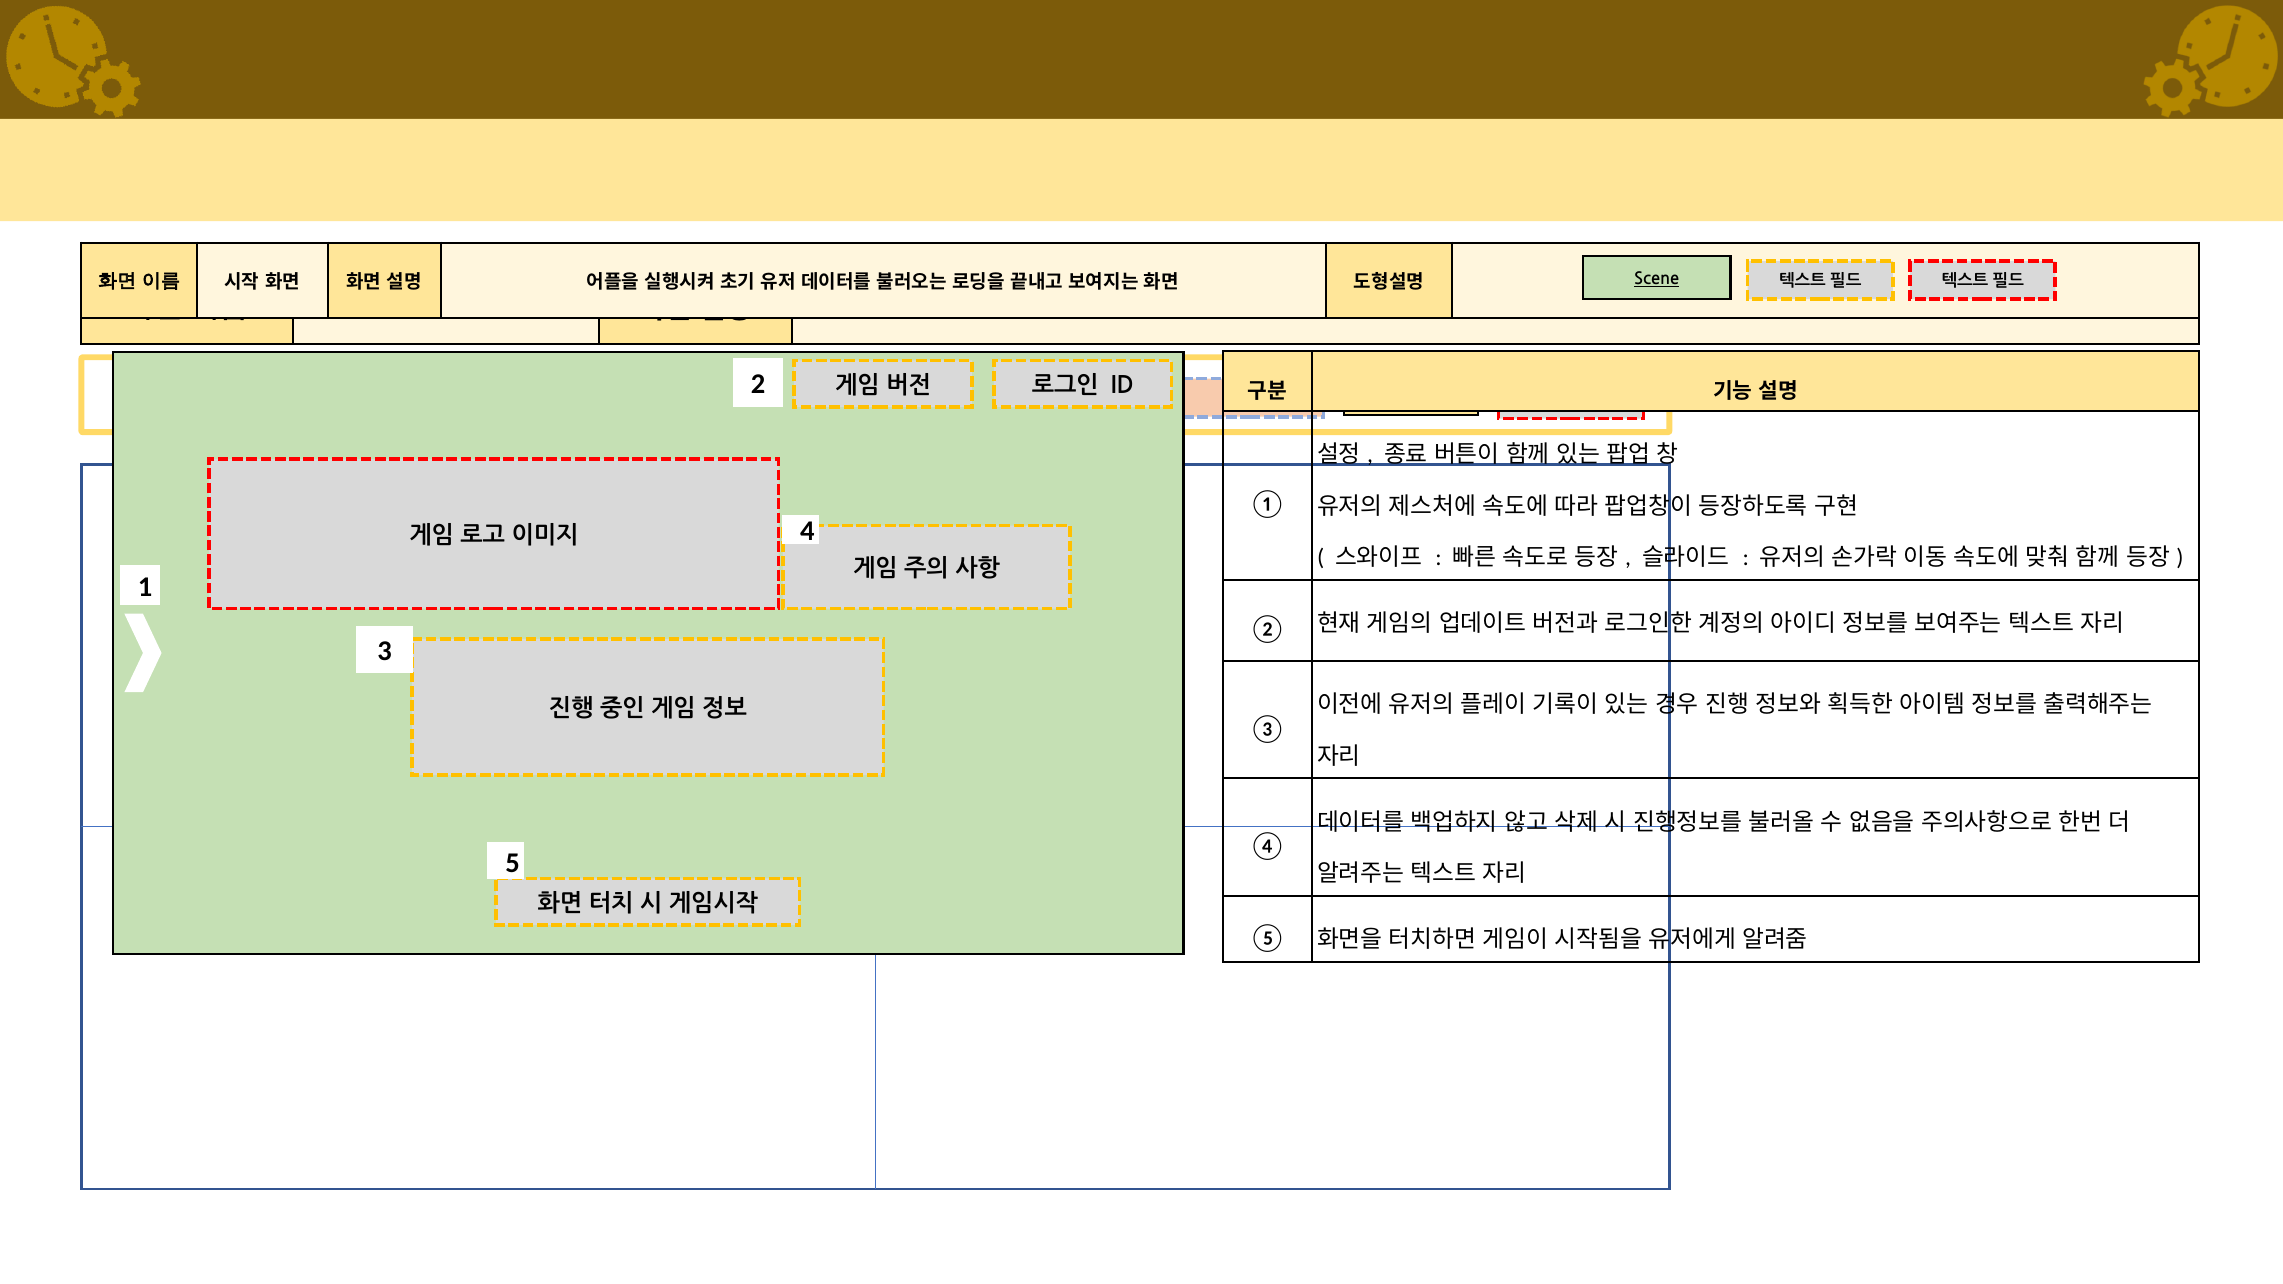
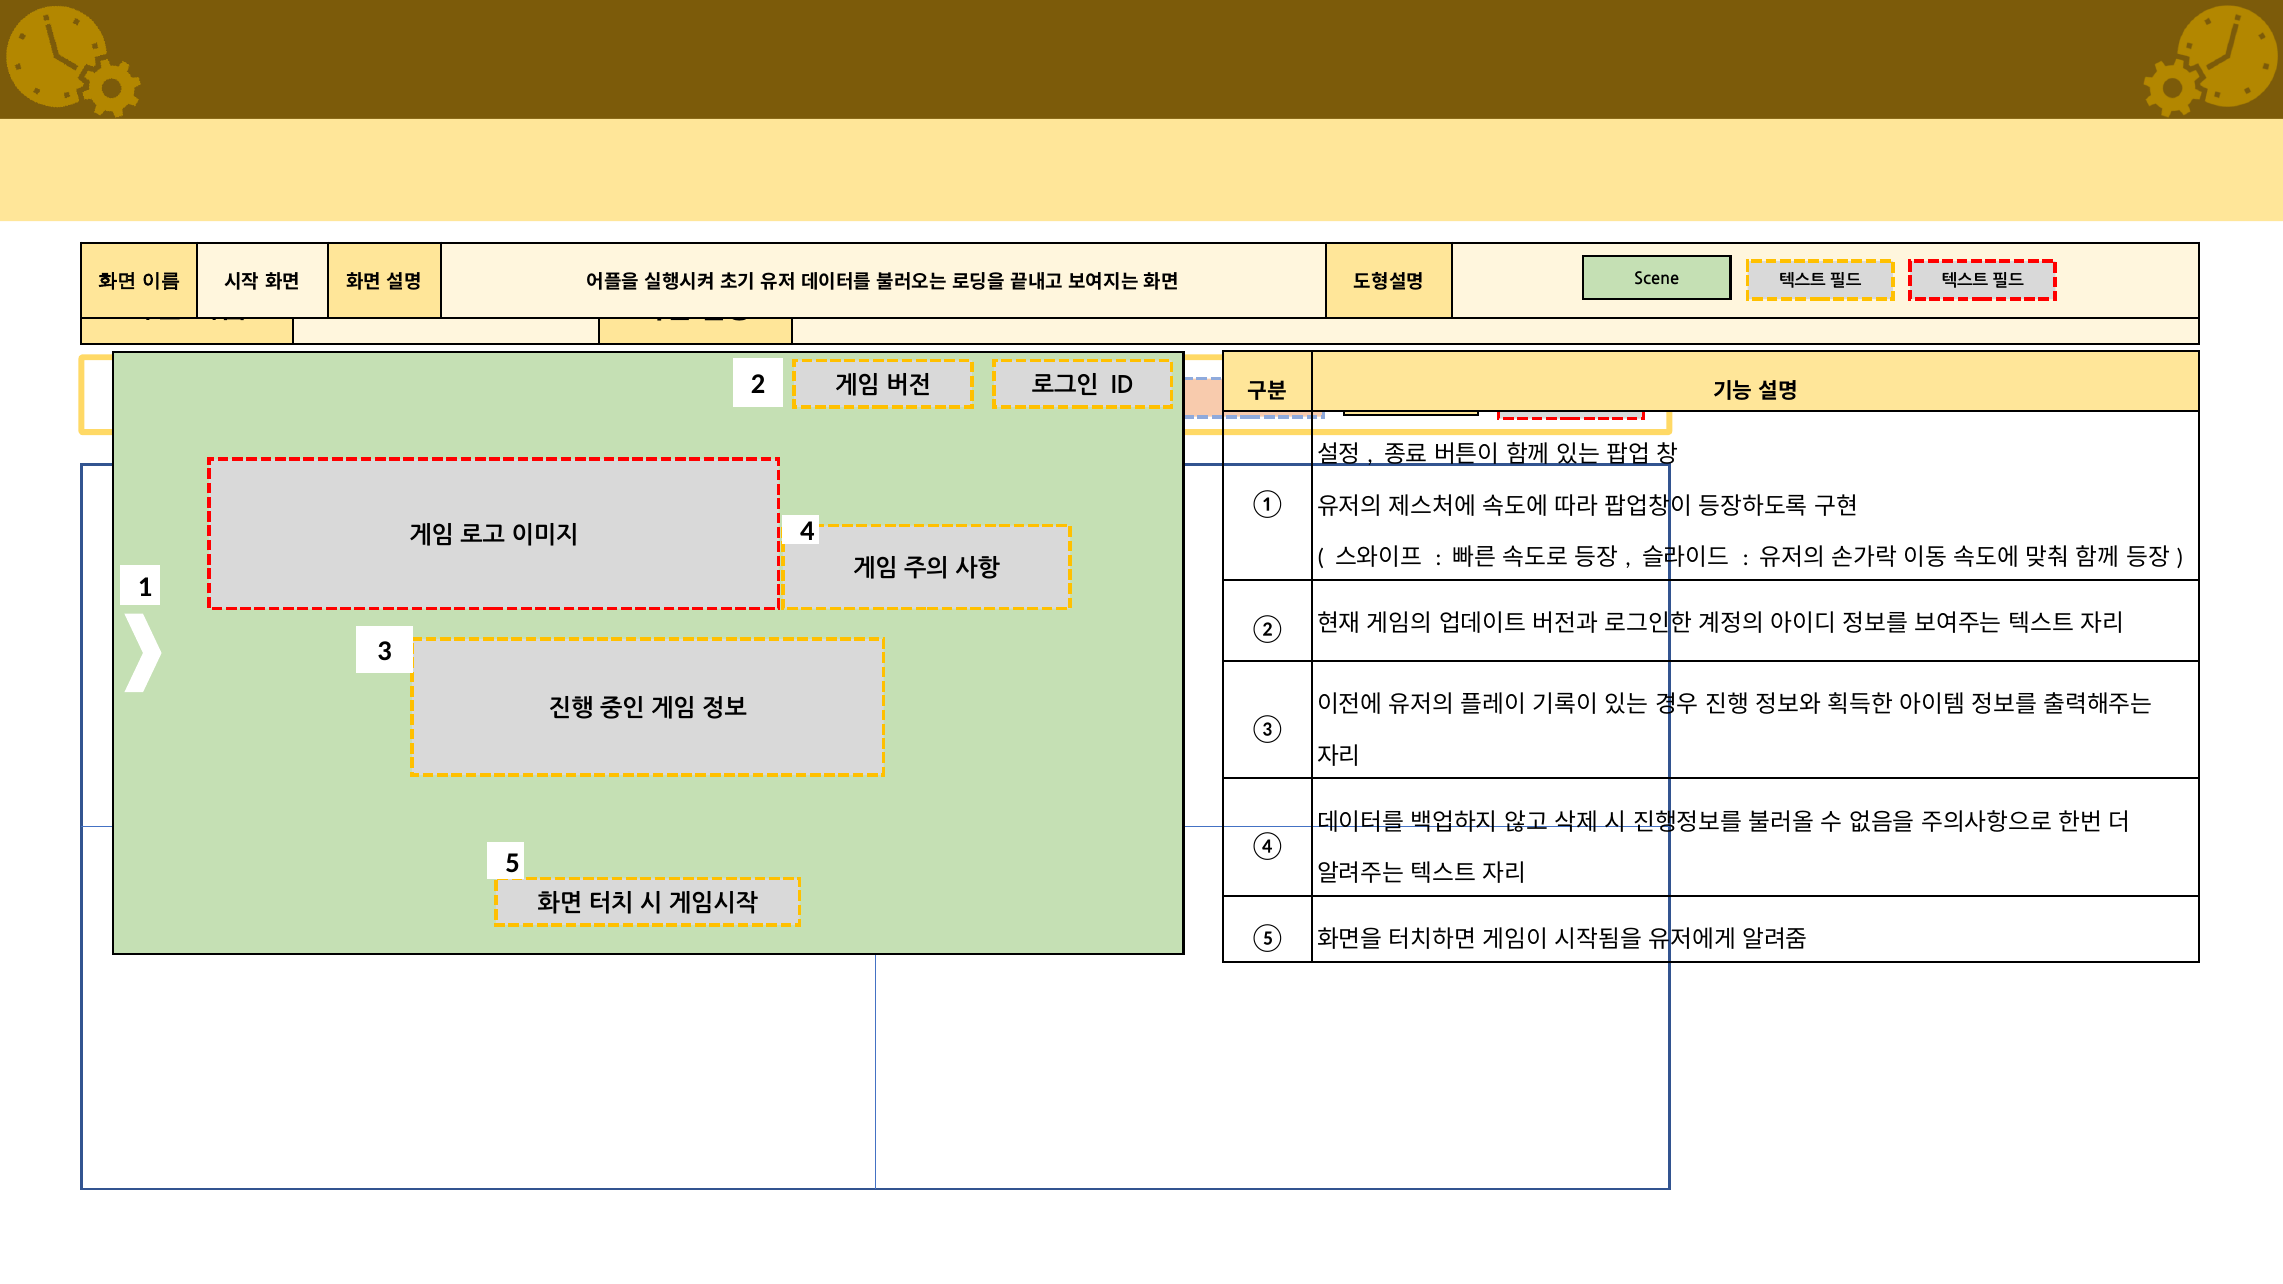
Scene underline: present -> none (1657, 279)
